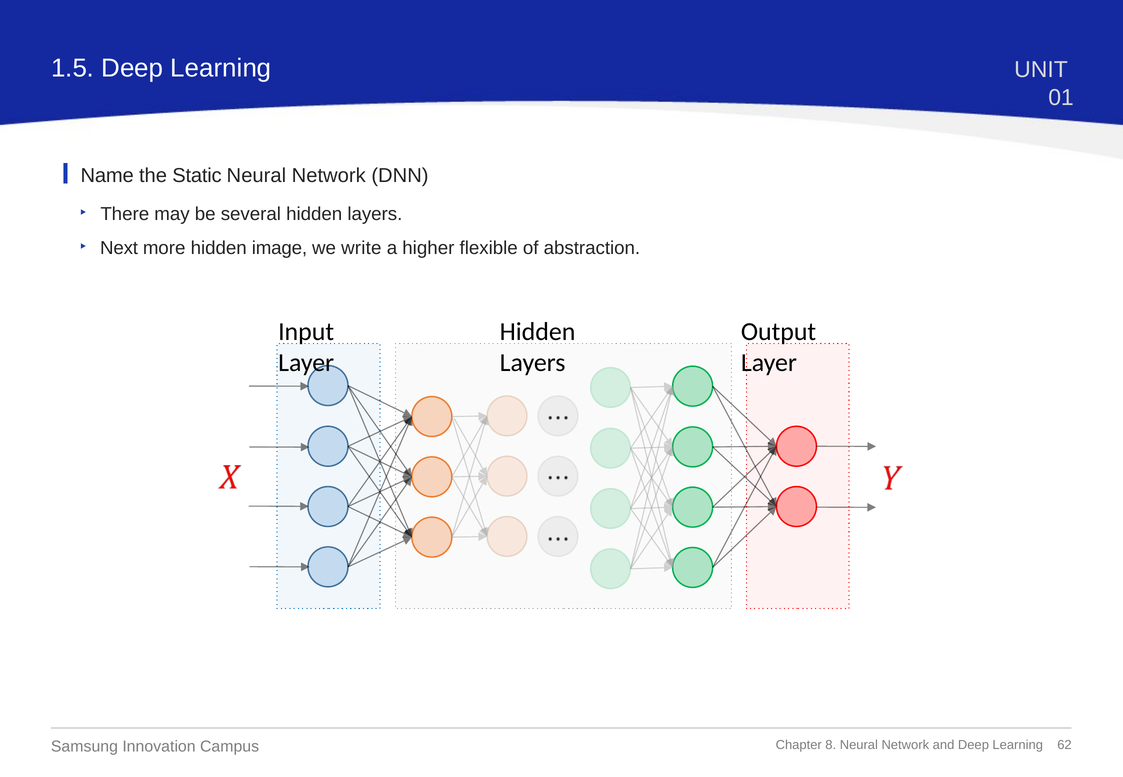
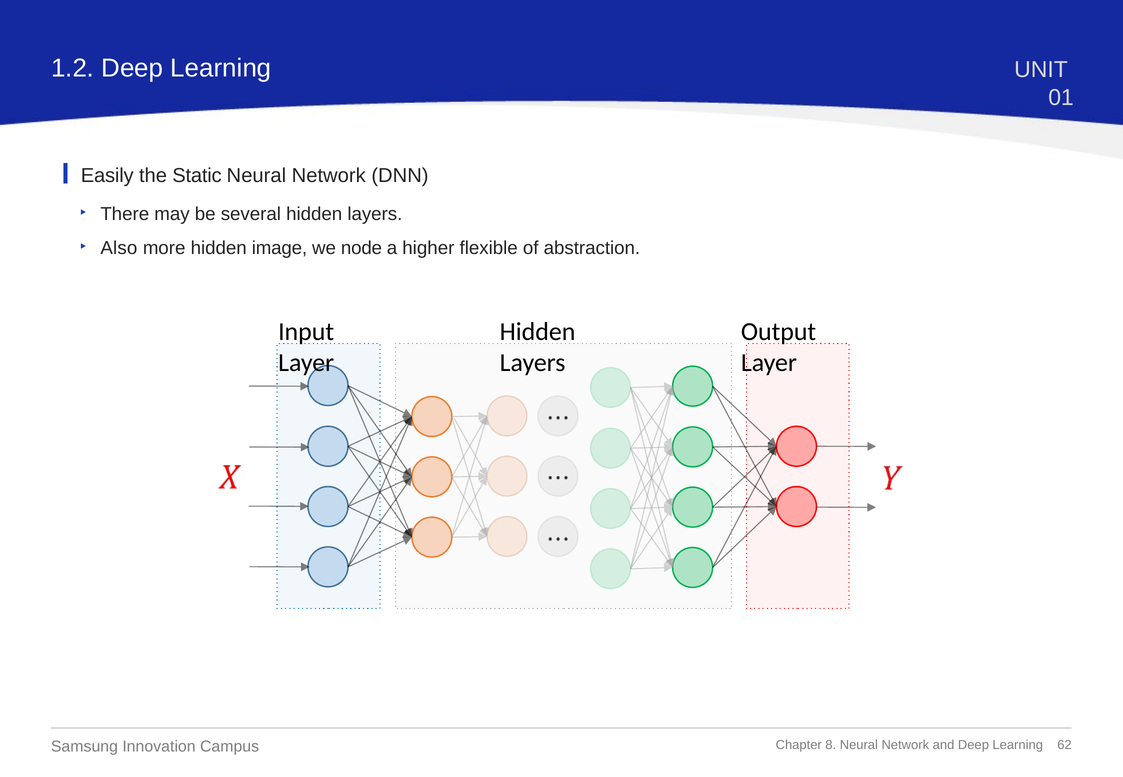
1.5: 1.5 -> 1.2 (73, 68)
Name: Name -> Easily (107, 176)
Next: Next -> Also (119, 248)
write: write -> node (361, 248)
